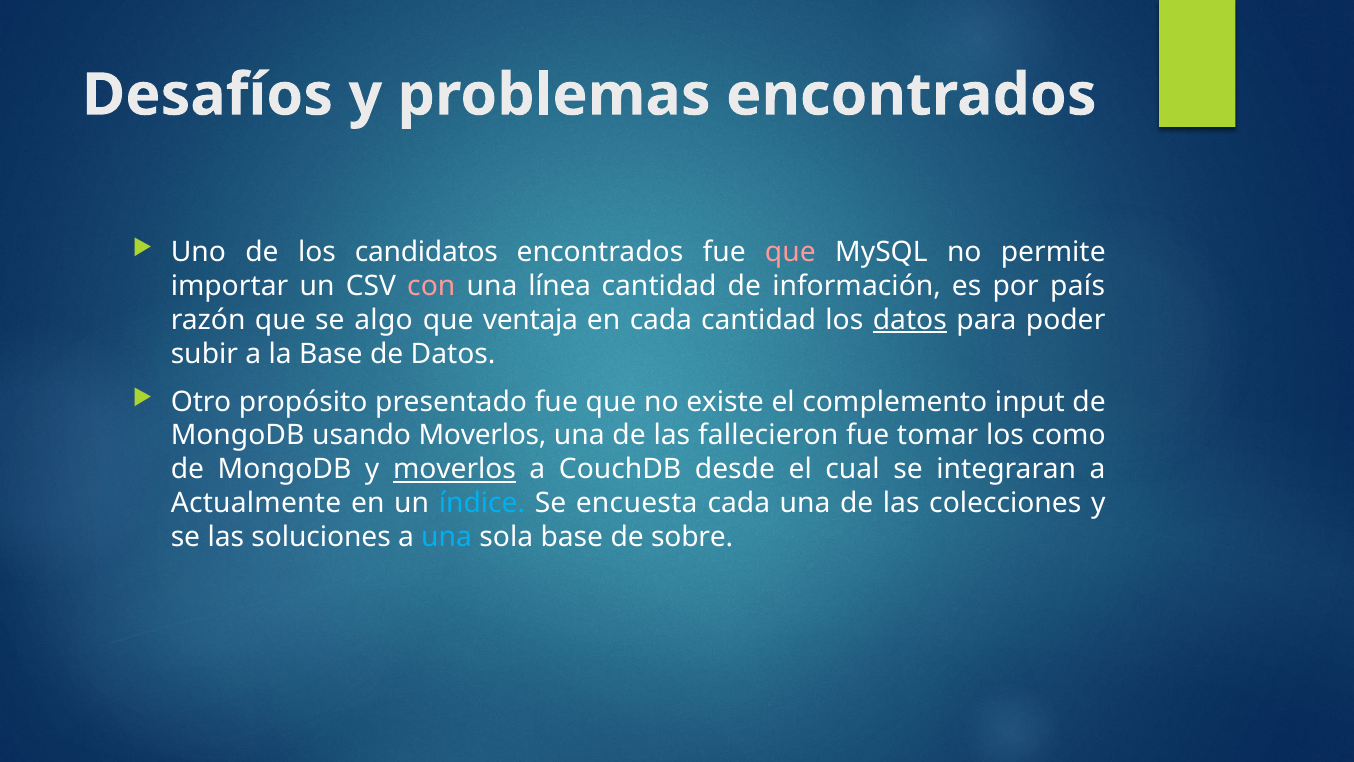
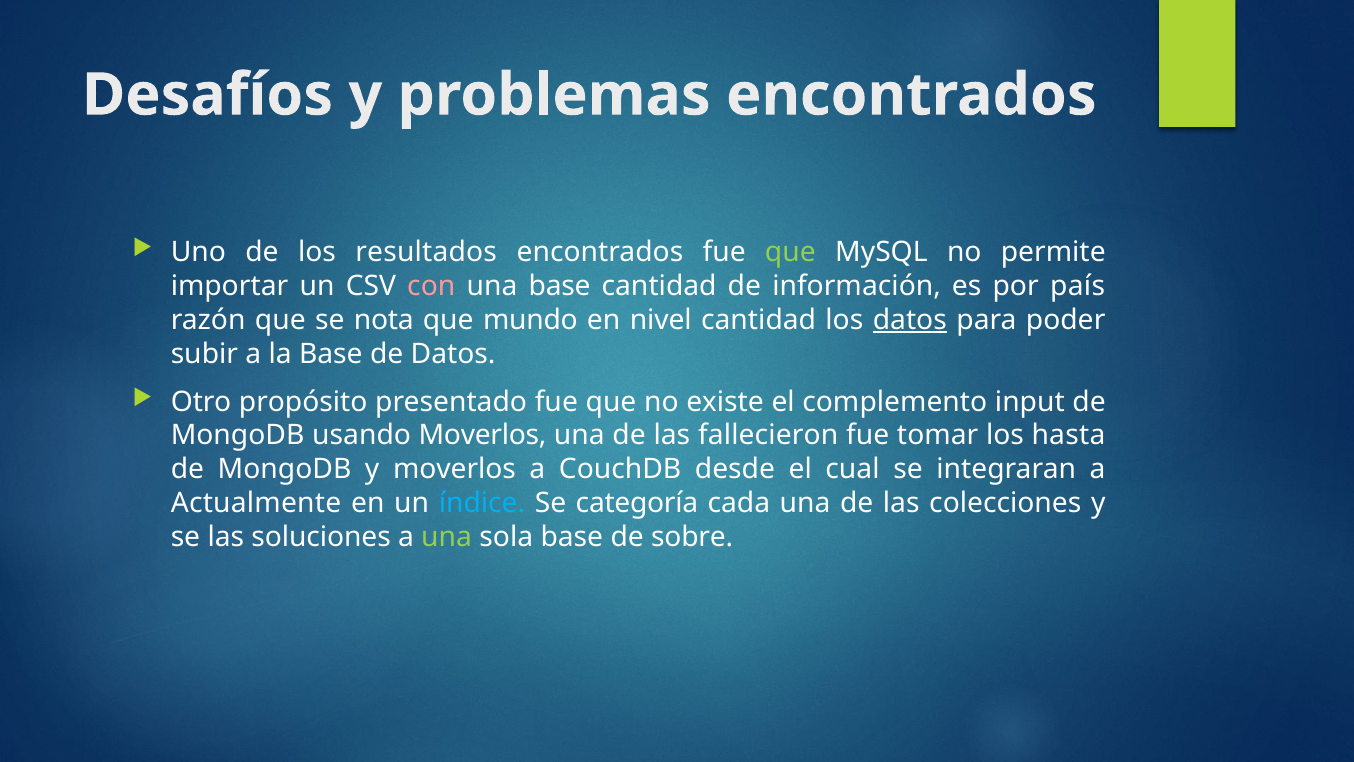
candidatos: candidatos -> resultados (426, 252)
que colour: pink -> light green (790, 252)
una línea: línea -> base (560, 286)
algo: algo -> nota (384, 320)
ventaja: ventaja -> mundo (530, 320)
en cada: cada -> nivel (661, 320)
como: como -> hasta (1068, 435)
moverlos underline: present -> none (455, 469)
encuesta: encuesta -> categoría (637, 503)
una colour: light blue -> light green (447, 537)
